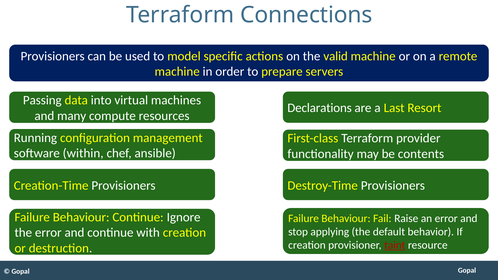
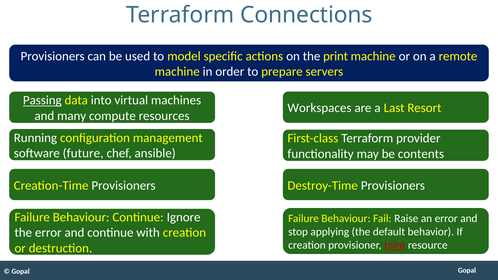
valid: valid -> print (336, 56)
Passing underline: none -> present (42, 100)
Declarations: Declarations -> Workspaces (319, 108)
within: within -> future (83, 153)
